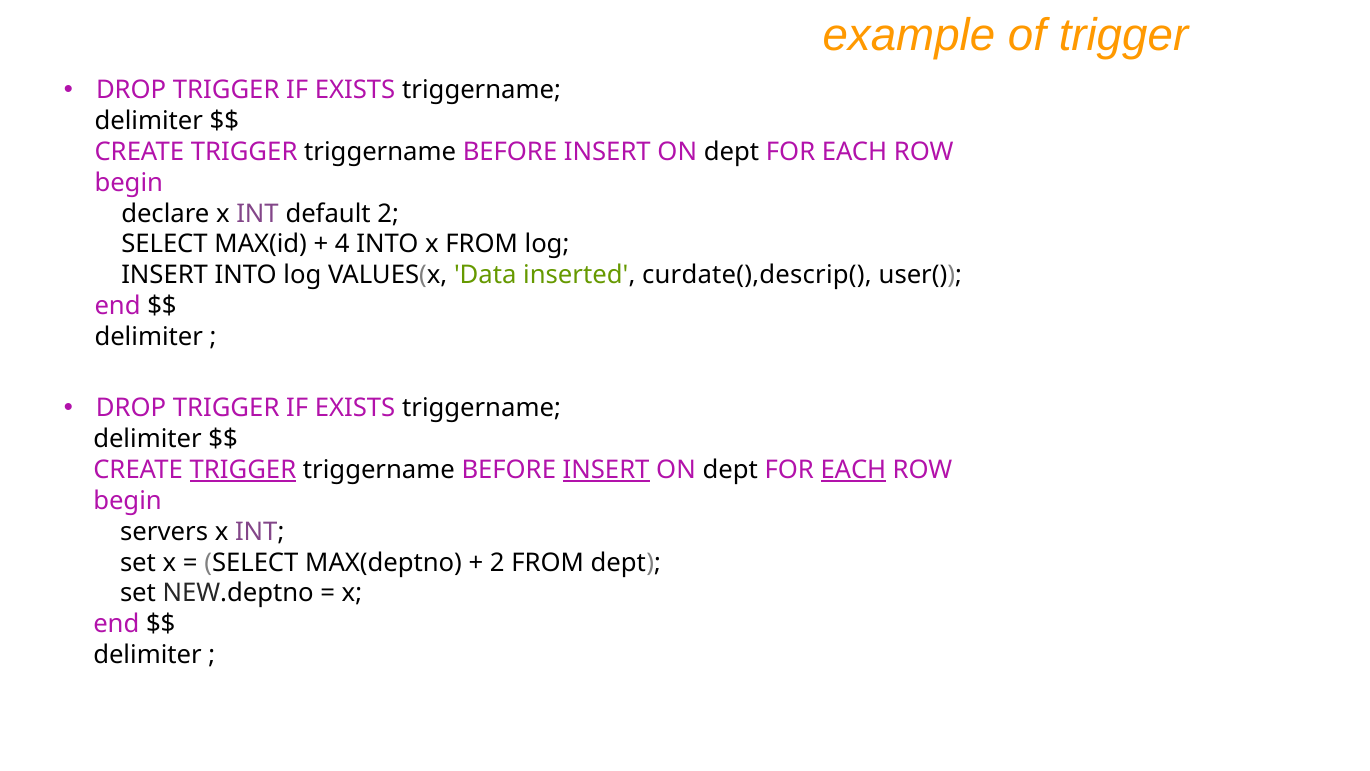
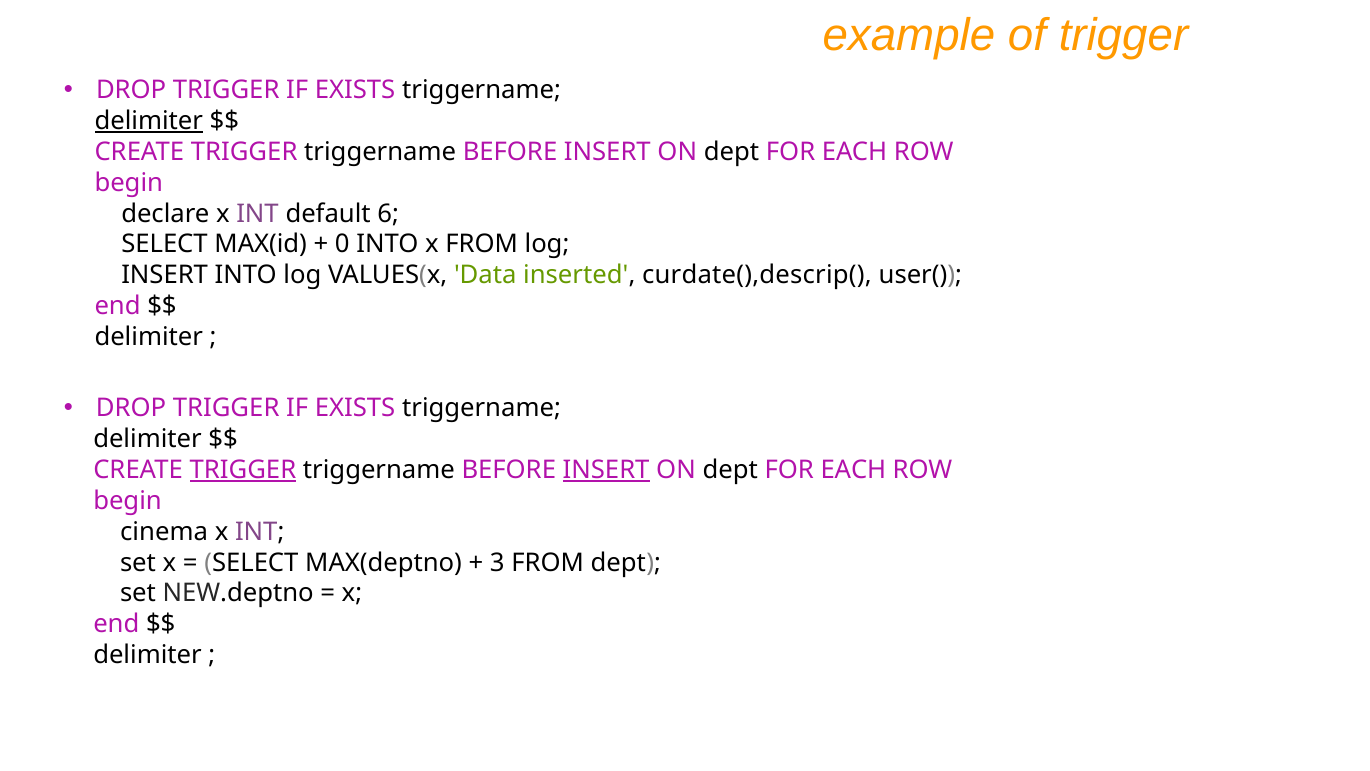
delimiter underline: none -> present (149, 121)
default 2: 2 -> 6 (388, 214)
4: 4 -> 0 (342, 244)
EACH underline: present -> none (853, 470)
servers: servers -> cinema (164, 532)
2: 2 -> 3 (497, 562)
